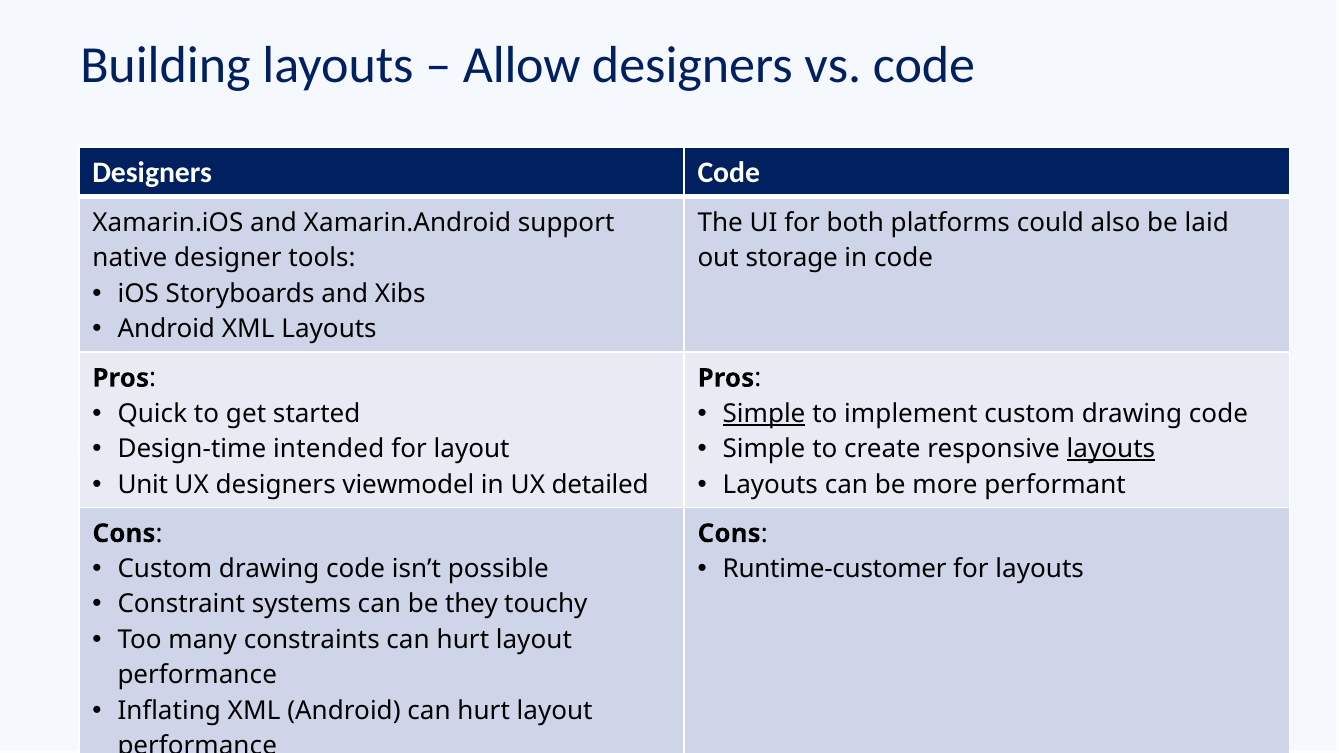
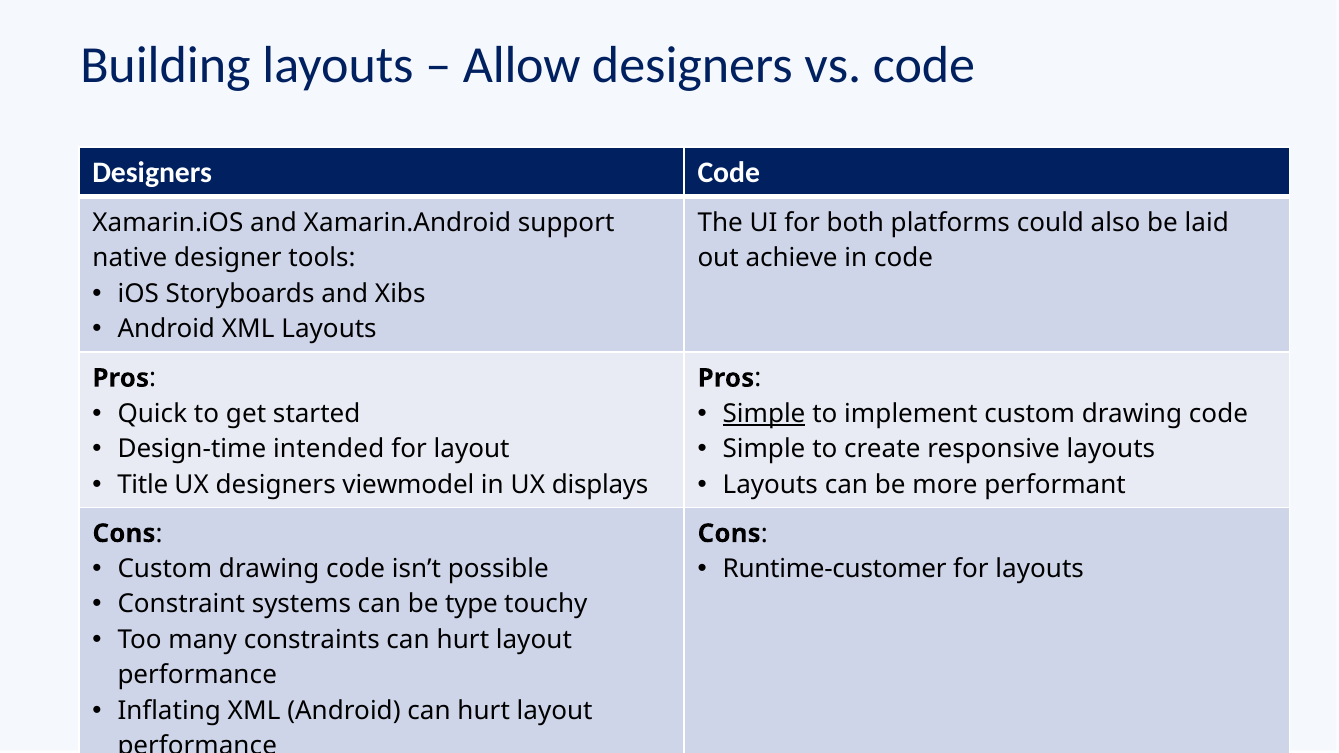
storage: storage -> achieve (792, 258)
layouts underline: present -> none (1111, 449)
Unit: Unit -> Title (143, 485)
detailed: detailed -> displays (600, 485)
they: they -> type (472, 605)
